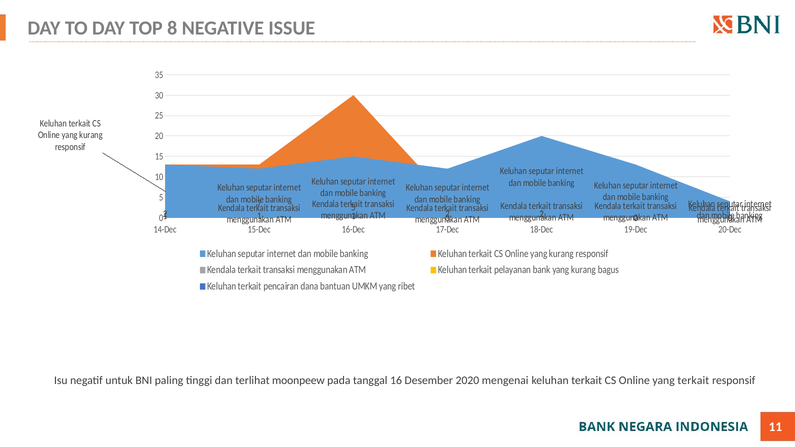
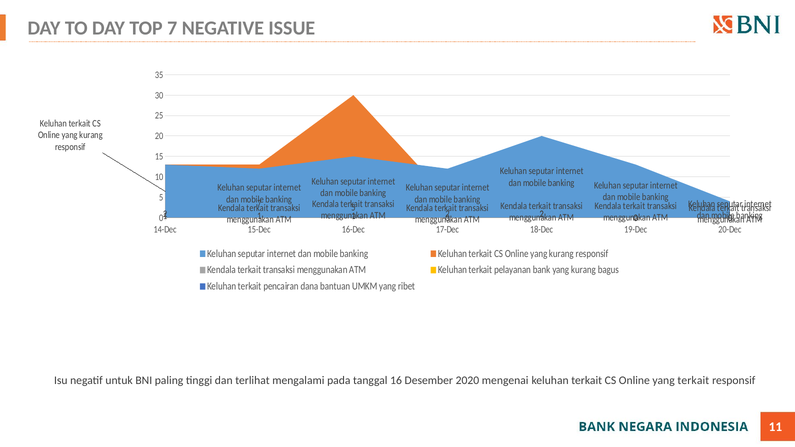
TOP 8: 8 -> 7 (172, 28)
moonpeew: moonpeew -> mengalami (298, 381)
